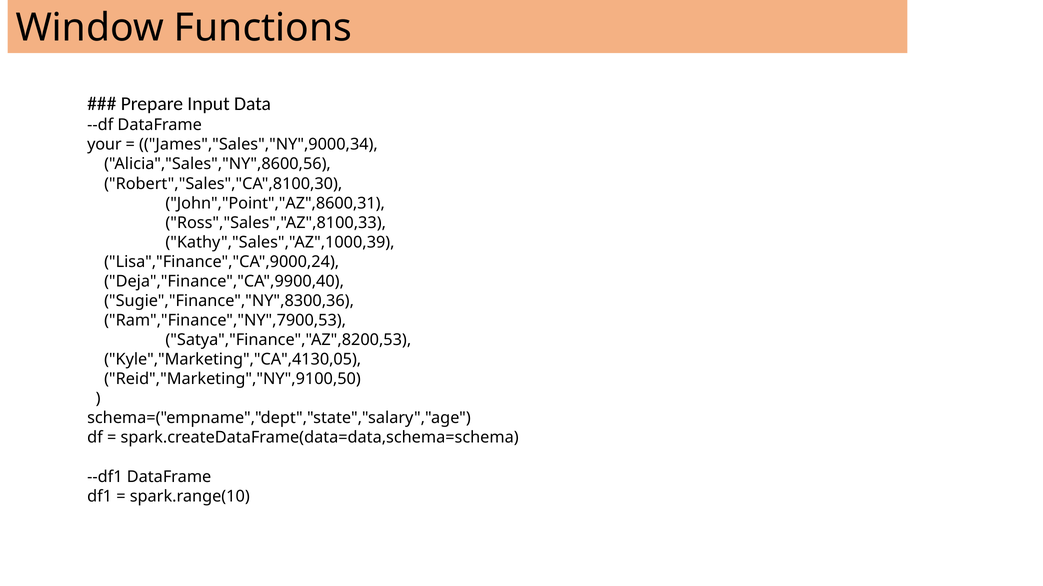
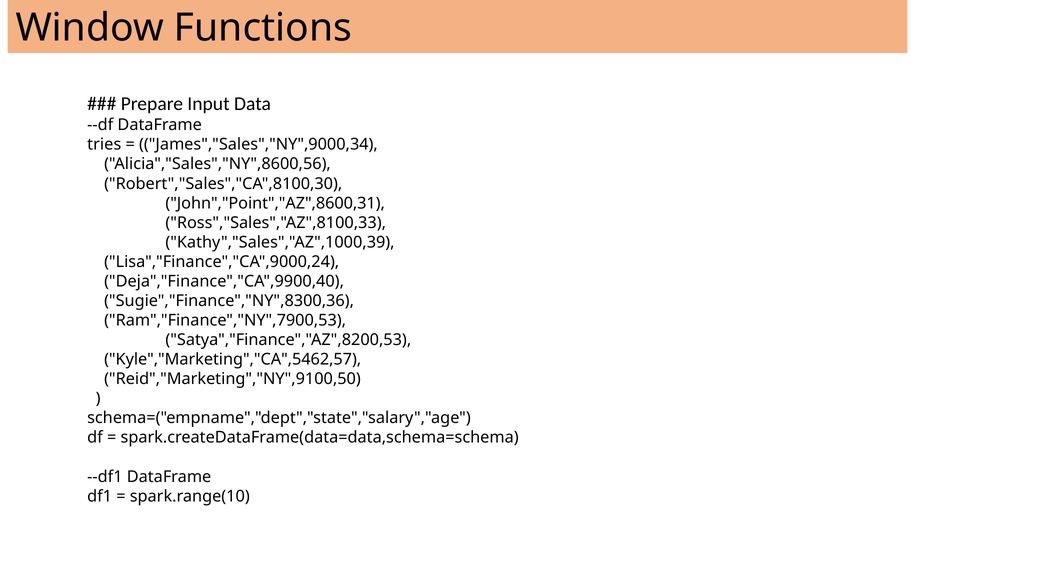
your: your -> tries (104, 145)
Kyle","Marketing","CA",4130,05: Kyle","Marketing","CA",4130,05 -> Kyle","Marketing","CA",5462,57 (233, 360)
